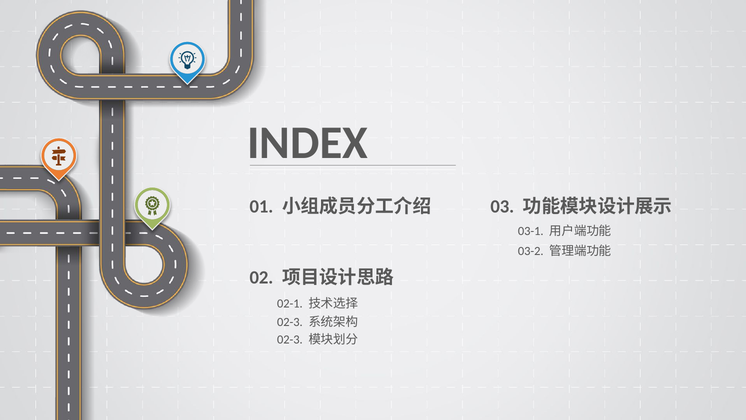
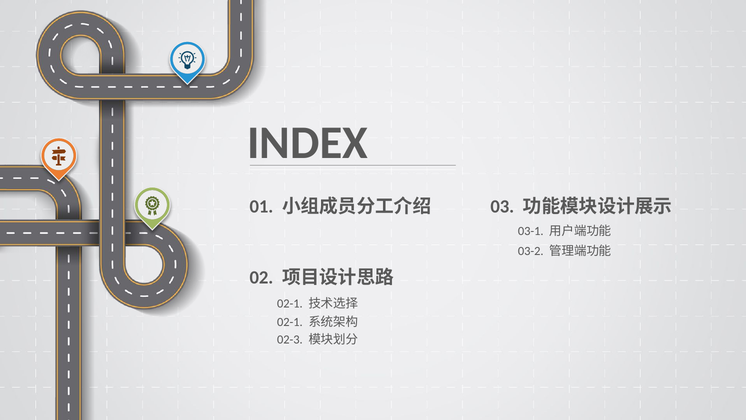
02-3: 02-3 -> 02-1 (290, 322)
